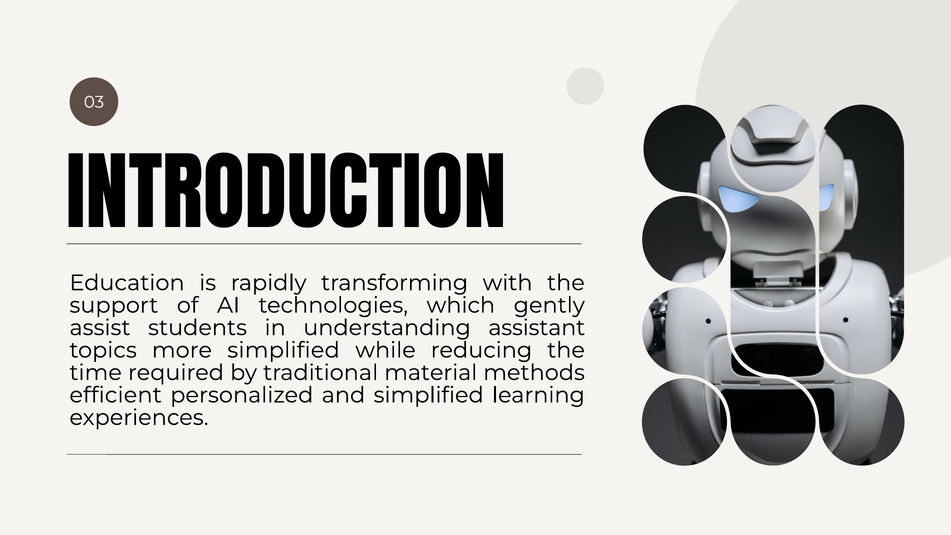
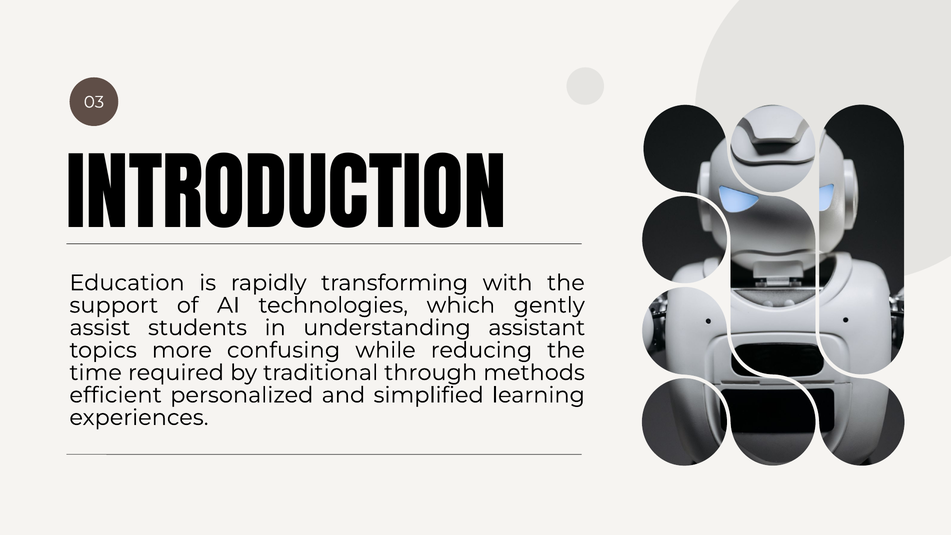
more simplified: simplified -> confusing (284, 350)
material: material -> through (431, 373)
